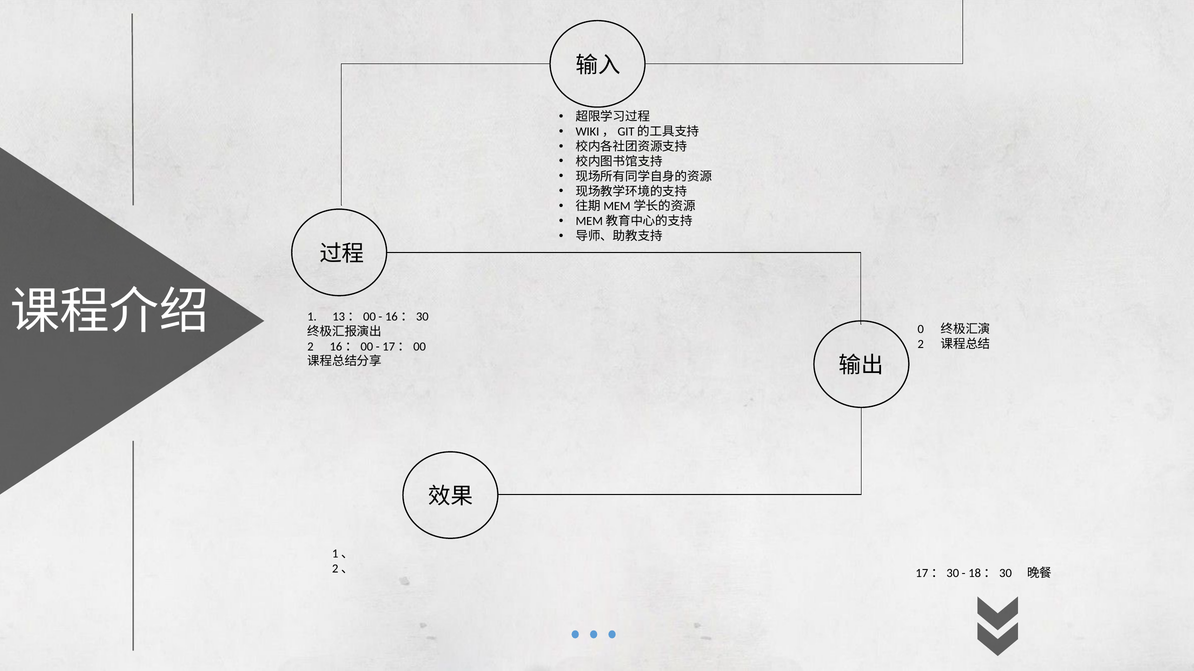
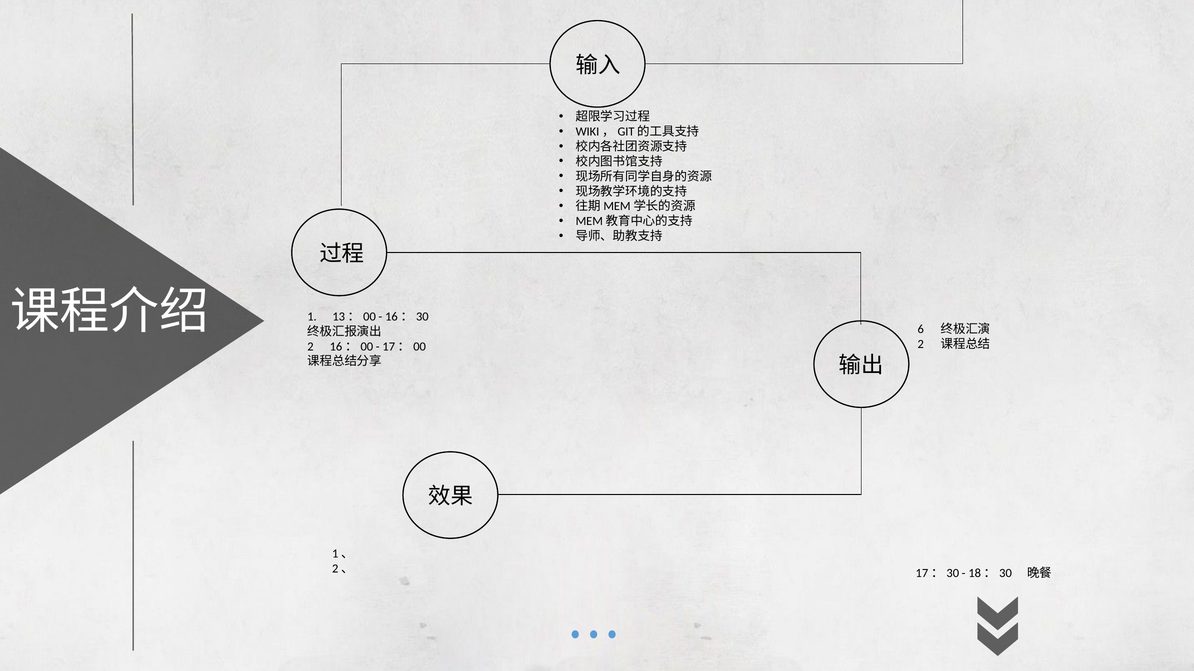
0: 0 -> 6 (921, 330)
